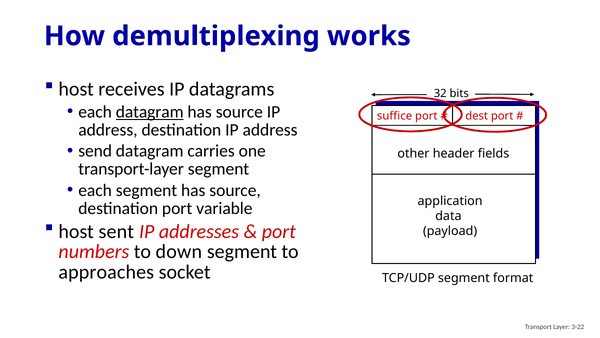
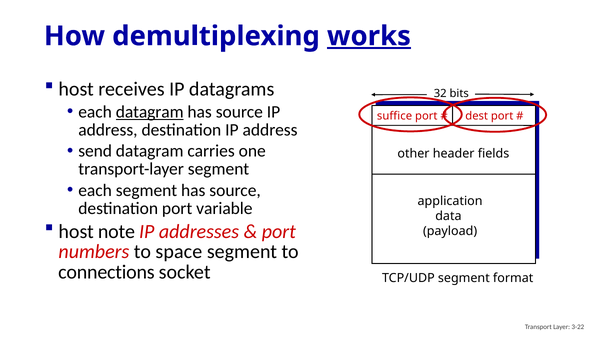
works underline: none -> present (369, 36)
sent: sent -> note (116, 231)
down: down -> space (179, 251)
approaches: approaches -> connections (106, 272)
